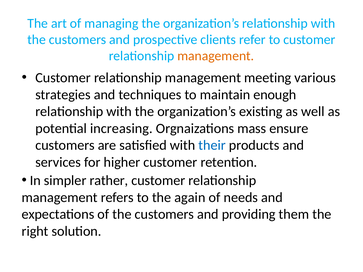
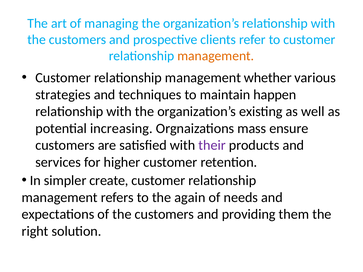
meeting: meeting -> whether (268, 78)
enough: enough -> happen (275, 95)
their colour: blue -> purple (212, 145)
rather: rather -> create (109, 181)
